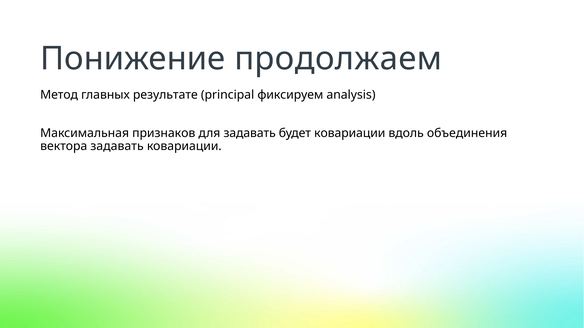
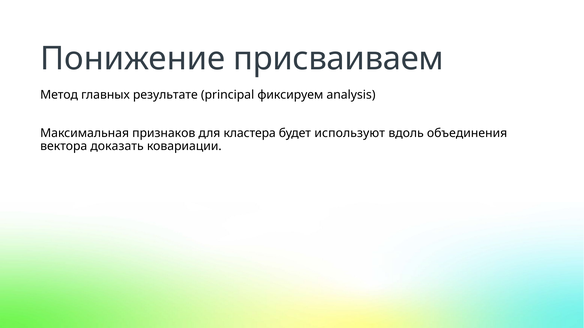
продолжаем: продолжаем -> присваиваем (339, 59)
для задавать: задавать -> кластера (250, 133)
будет ковариации: ковариации -> используют (350, 133)
вектора задавать: задавать -> доказать (117, 146)
